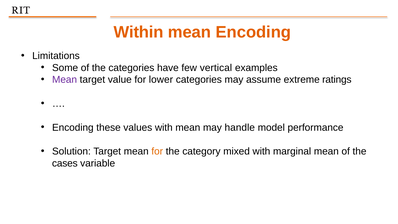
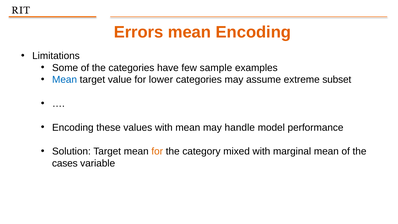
Within: Within -> Errors (139, 32)
vertical: vertical -> sample (216, 68)
Mean colour: purple -> blue (65, 80)
ratings: ratings -> subset (337, 80)
